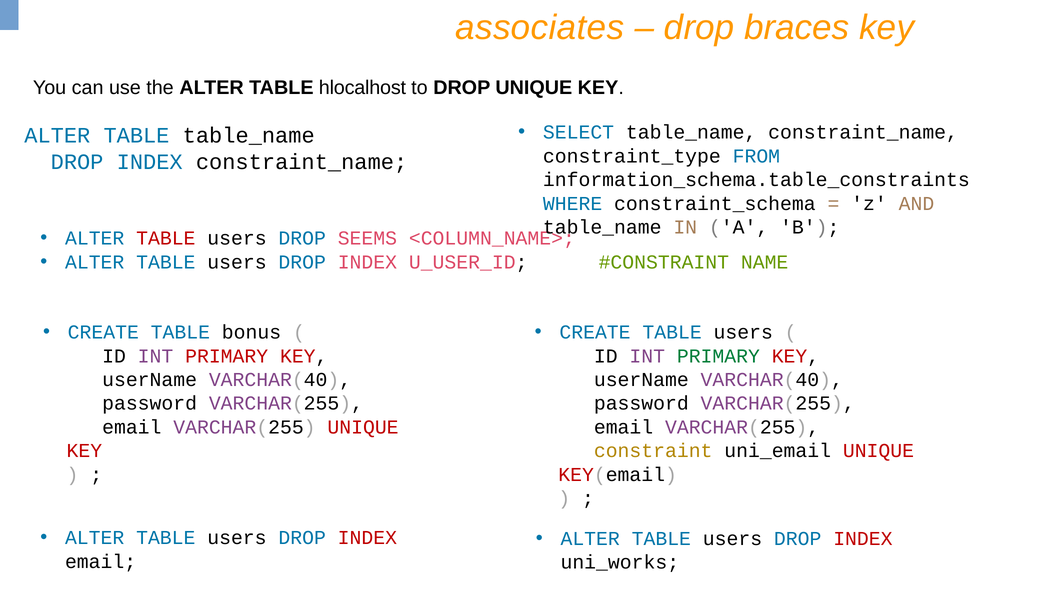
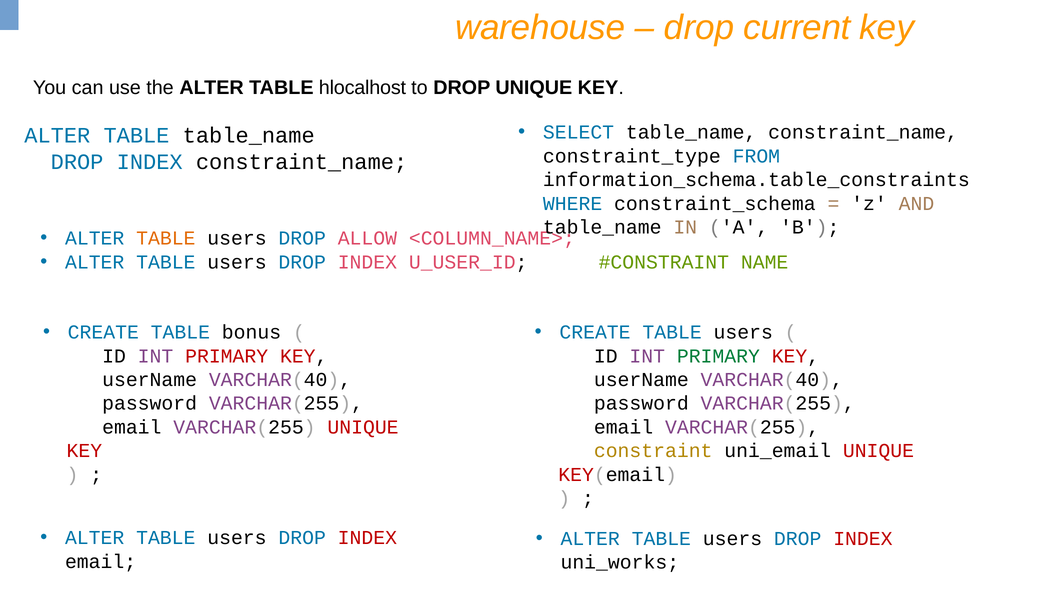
associates: associates -> warehouse (540, 27)
braces: braces -> current (797, 27)
TABLE colour: red -> orange (166, 238)
SEEMS: SEEMS -> ALLOW (367, 238)
